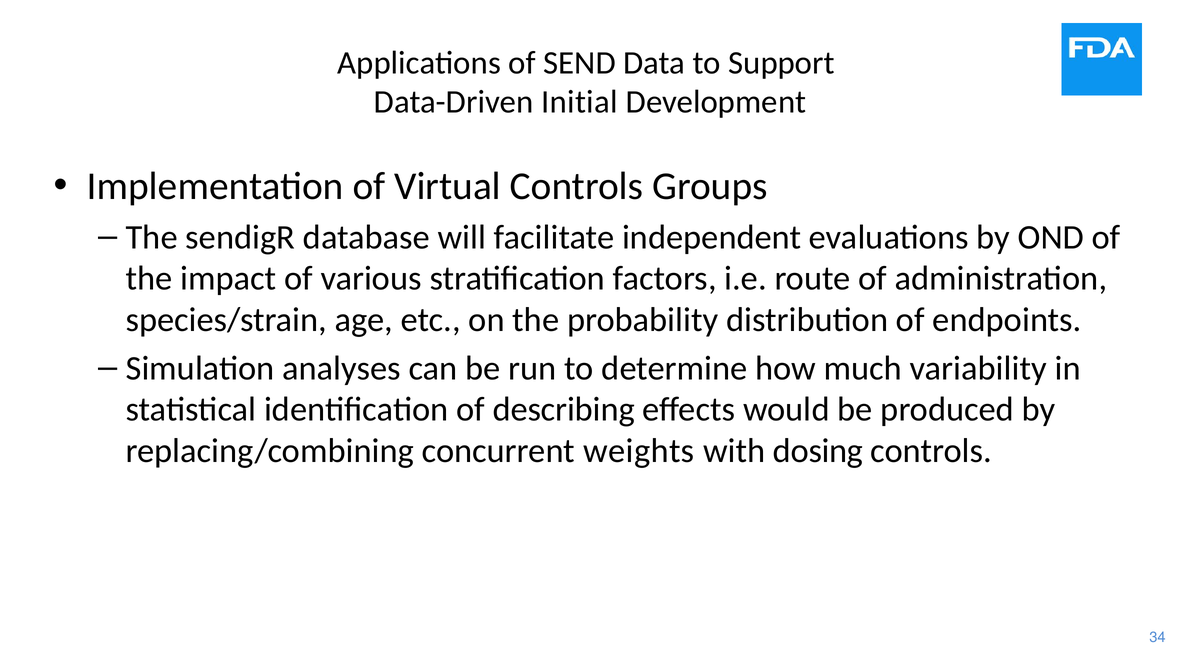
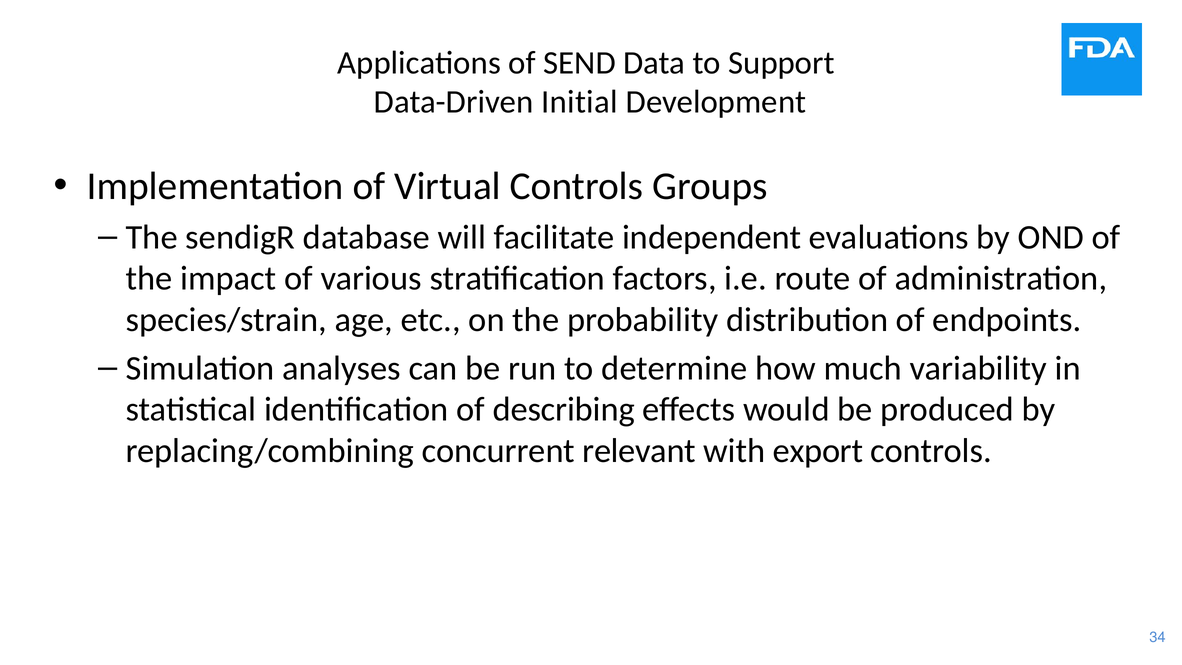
weights: weights -> relevant (639, 451)
dosing: dosing -> export (818, 451)
